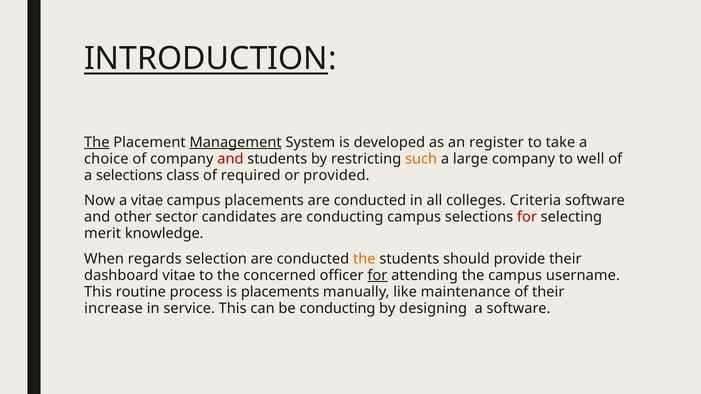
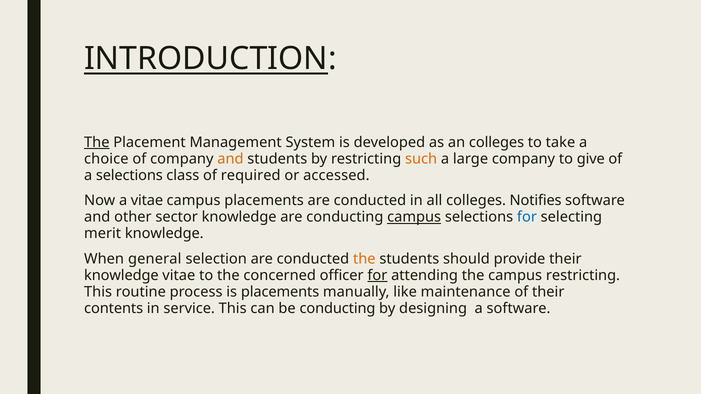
Management underline: present -> none (236, 142)
an register: register -> colleges (497, 142)
and colour: red -> orange (230, 159)
well: well -> give (591, 159)
provided: provided -> accessed (336, 175)
Criteria: Criteria -> Notifies (536, 201)
sector candidates: candidates -> knowledge (239, 217)
campus underline: none -> present (414, 217)
for colour: red -> blue (527, 217)
regards: regards -> general (155, 259)
dashboard: dashboard -> knowledge (121, 275)
campus username: username -> restricting (583, 275)
increase: increase -> contents (114, 308)
